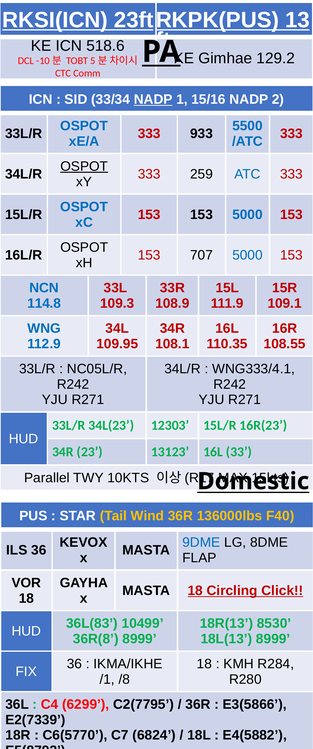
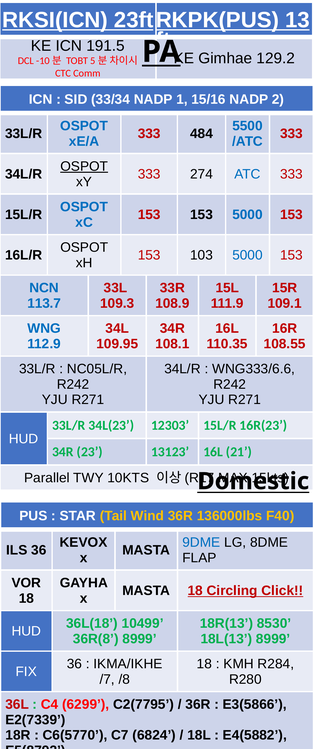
518.6: 518.6 -> 191.5 (106, 46)
NADP underline: present -> none (153, 99)
933: 933 -> 484 (202, 134)
259: 259 -> 274 (202, 174)
707: 707 -> 103 (202, 255)
114.8: 114.8 -> 113.7 (44, 303)
WNG333/4.1: WNG333/4.1 -> WNG333/6.6 (254, 369)
33: 33 -> 21 (239, 452)
36L(83: 36L(83 -> 36L(18 (92, 623)
/1: /1 -> /7 (107, 679)
36L colour: black -> red (17, 704)
